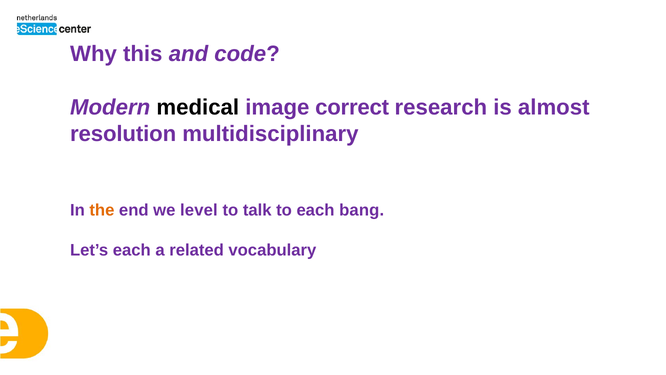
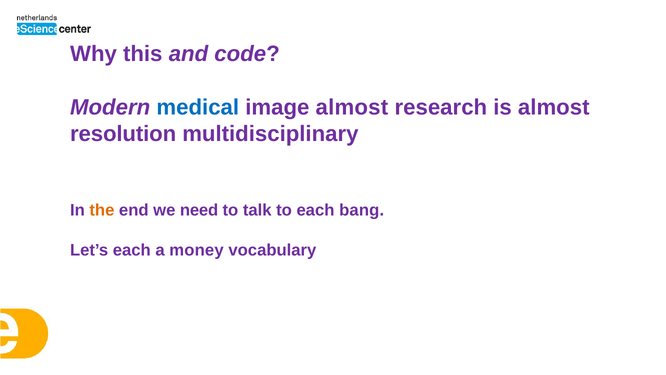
medical colour: black -> blue (198, 107)
image correct: correct -> almost (352, 107)
level: level -> need (199, 210)
related: related -> money (196, 250)
